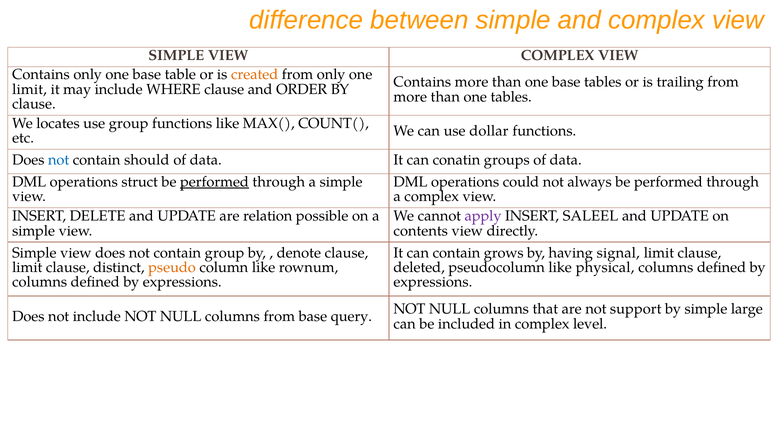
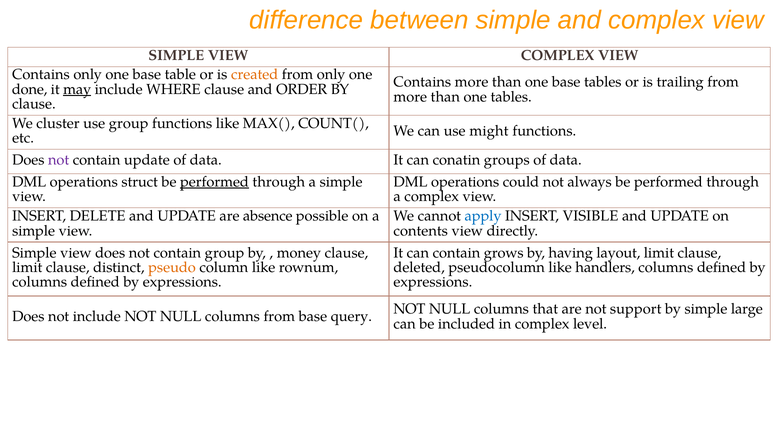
limit: limit -> done (30, 89)
may underline: none -> present (77, 89)
locates: locates -> cluster (58, 123)
dollar: dollar -> might (489, 131)
not colour: blue -> purple (59, 160)
contain should: should -> update (147, 160)
relation: relation -> absence (268, 216)
apply colour: purple -> blue (483, 216)
SALEEL: SALEEL -> VISIBLE (590, 216)
denote: denote -> money (299, 252)
signal: signal -> layout (618, 252)
physical: physical -> handlers (605, 267)
